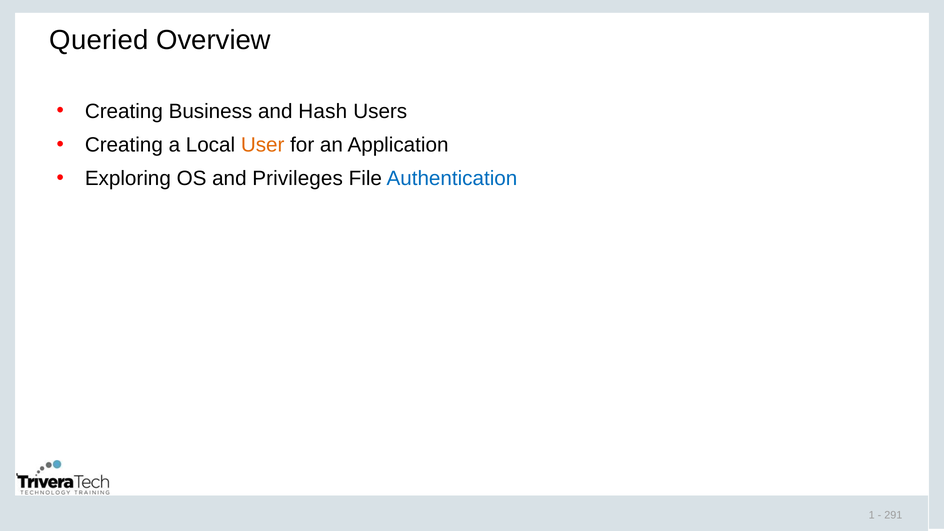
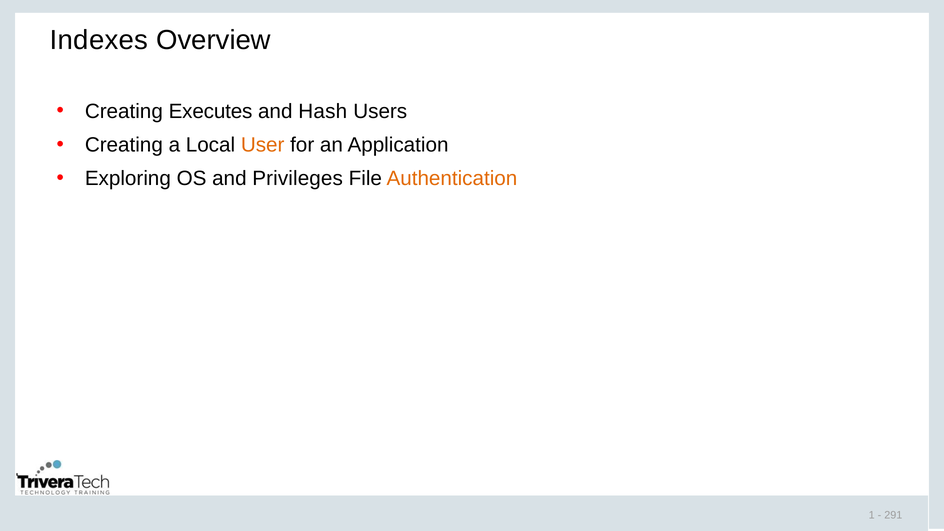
Queried: Queried -> Indexes (99, 40)
Business: Business -> Executes (211, 111)
Authentication colour: blue -> orange (452, 179)
